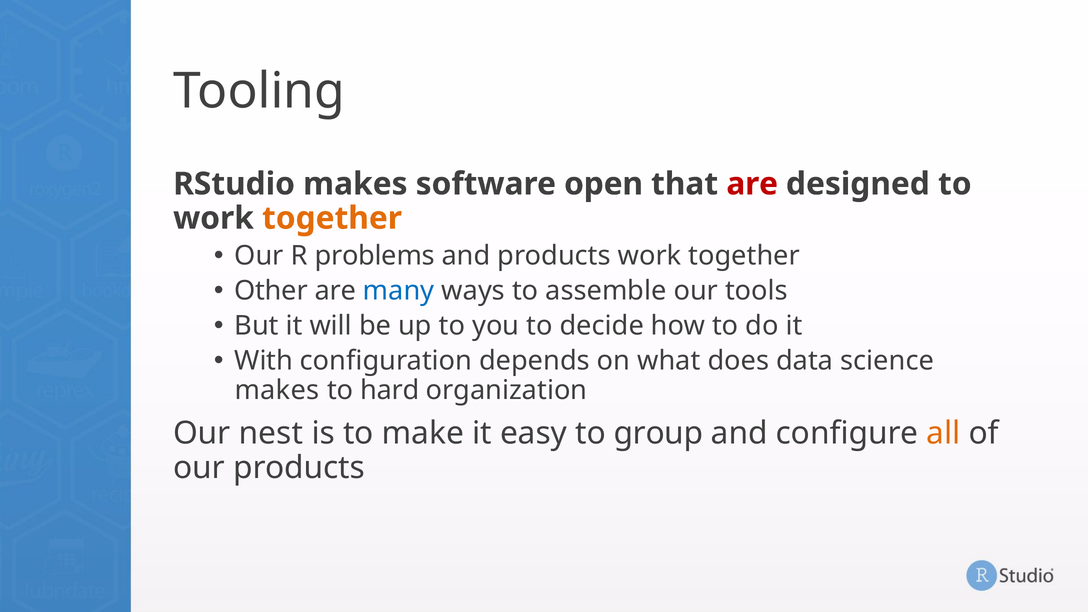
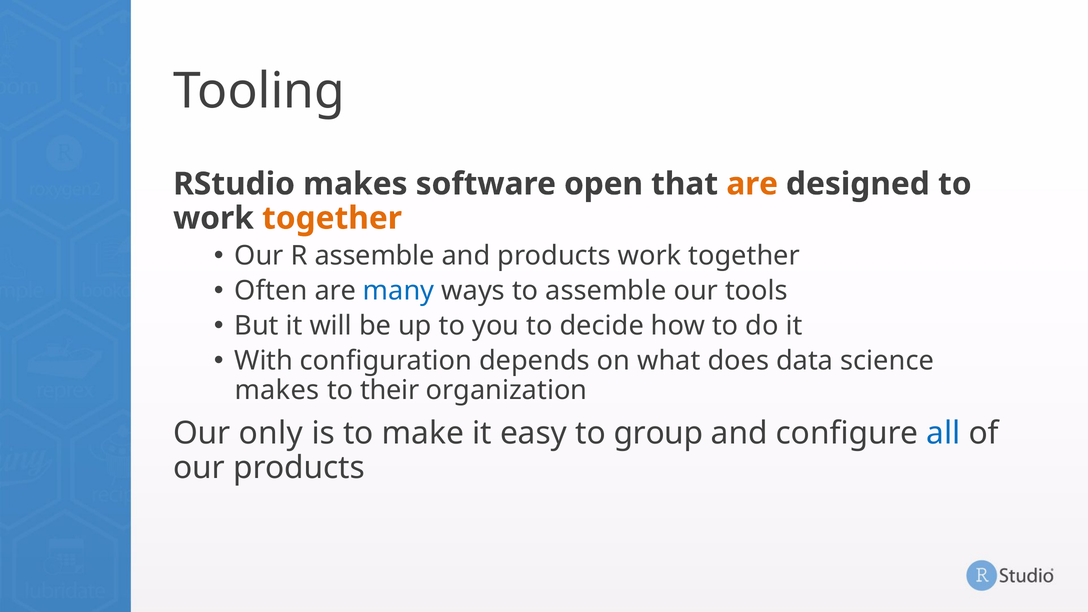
are colour: red -> orange (752, 184)
R problems: problems -> assemble (375, 256)
Other: Other -> Often (271, 291)
hard: hard -> their (390, 390)
nest: nest -> only (271, 433)
all colour: orange -> blue (943, 433)
